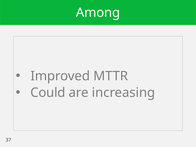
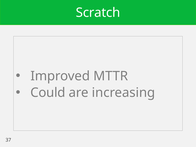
Among: Among -> Scratch (98, 13)
